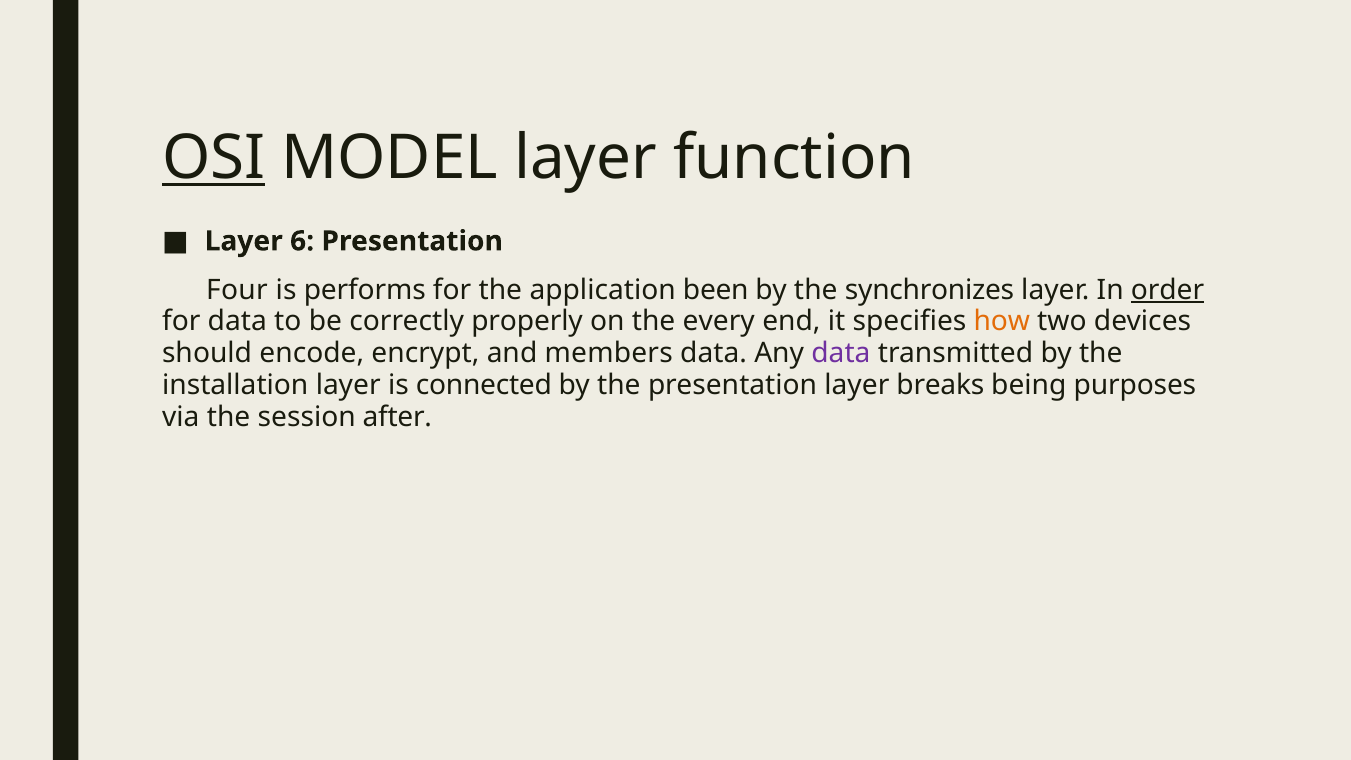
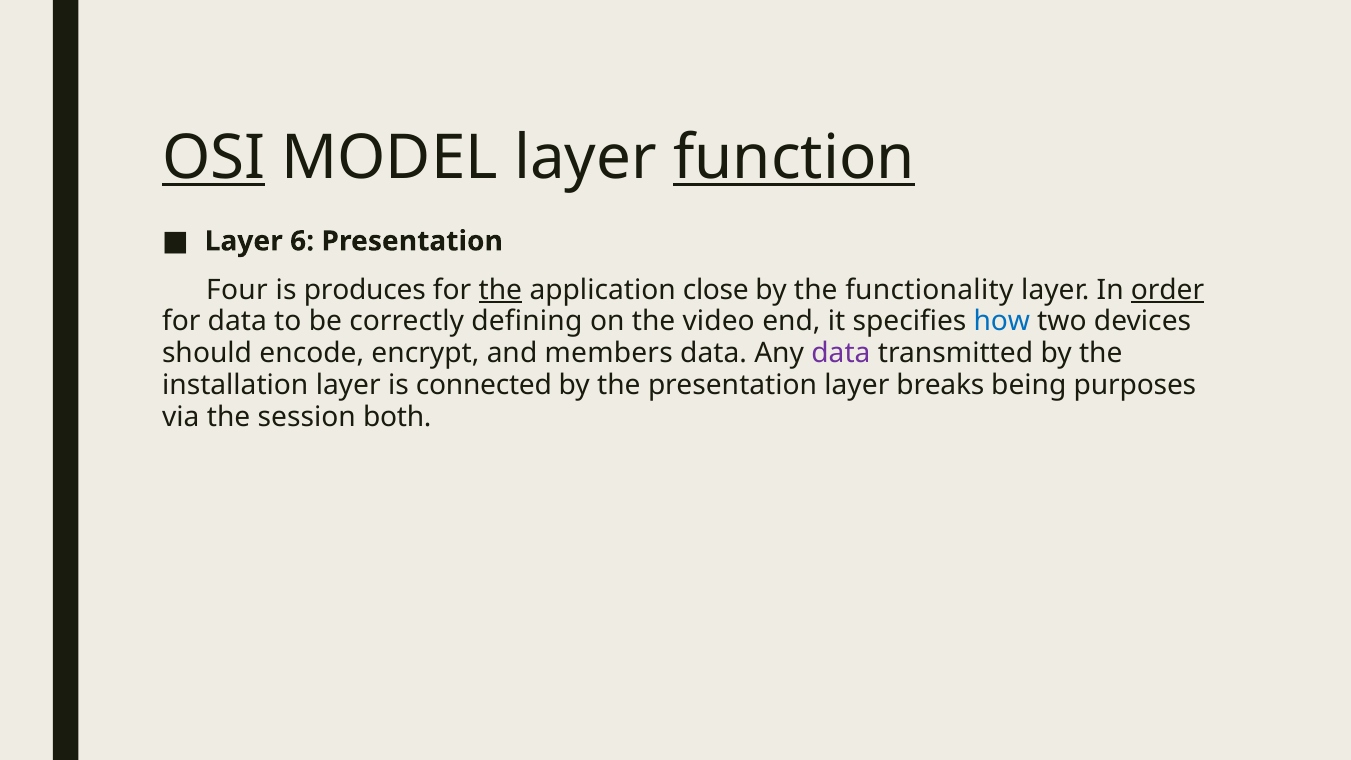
function underline: none -> present (794, 158)
performs: performs -> produces (365, 290)
the underline: none -> present (500, 290)
been: been -> close (716, 290)
synchronizes: synchronizes -> functionality (929, 290)
properly: properly -> defining (527, 322)
every: every -> video (719, 322)
how colour: orange -> blue (1002, 322)
after: after -> both (397, 417)
